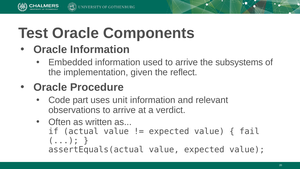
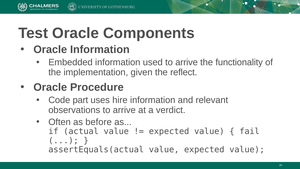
subsystems: subsystems -> functionality (239, 62)
unit: unit -> hire (120, 100)
written: written -> before (99, 122)
